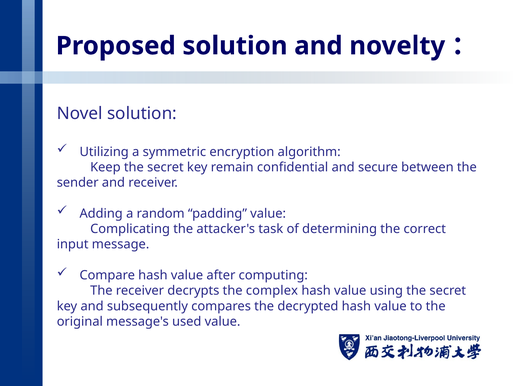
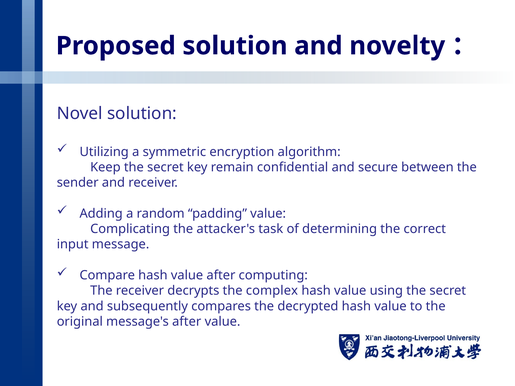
message's used: used -> after (187, 322)
